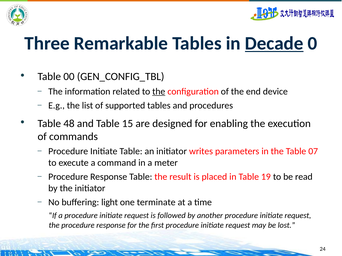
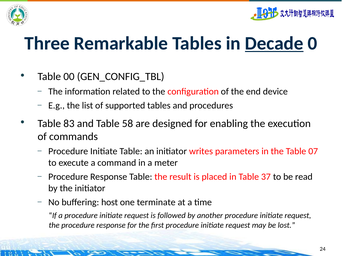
the underline: present -> none (159, 92)
48: 48 -> 83 (69, 124)
15: 15 -> 58 (128, 124)
19: 19 -> 37 (266, 177)
light: light -> host (110, 203)
